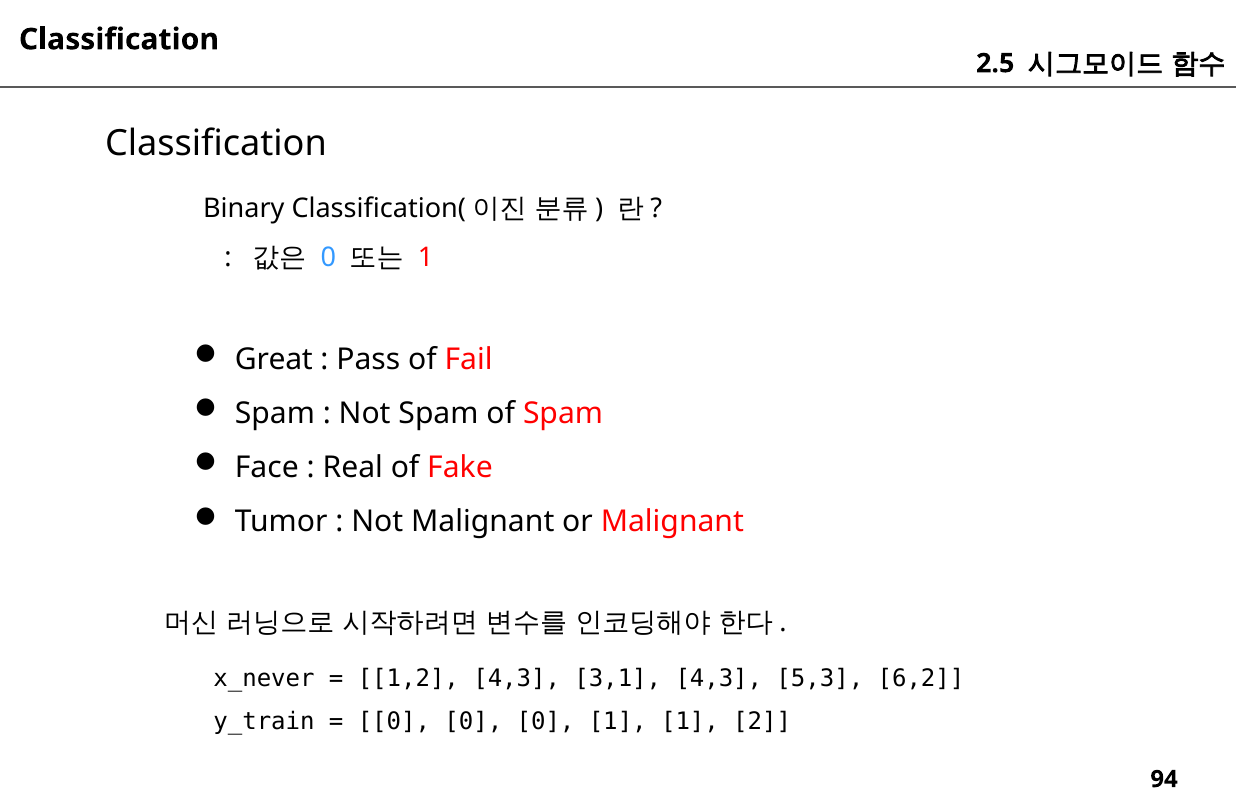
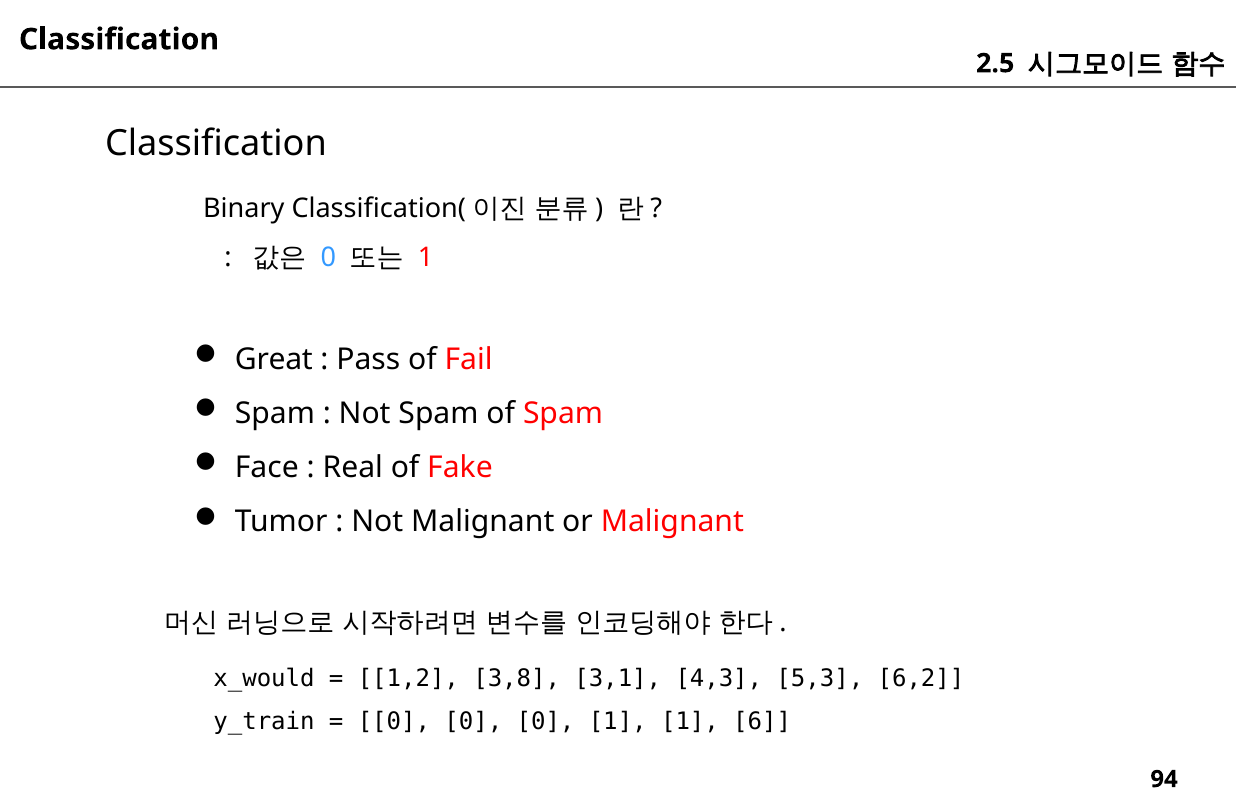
x_never: x_never -> x_would (264, 679)
1,2 4,3: 4,3 -> 3,8 (517, 679)
2: 2 -> 6 (762, 722)
